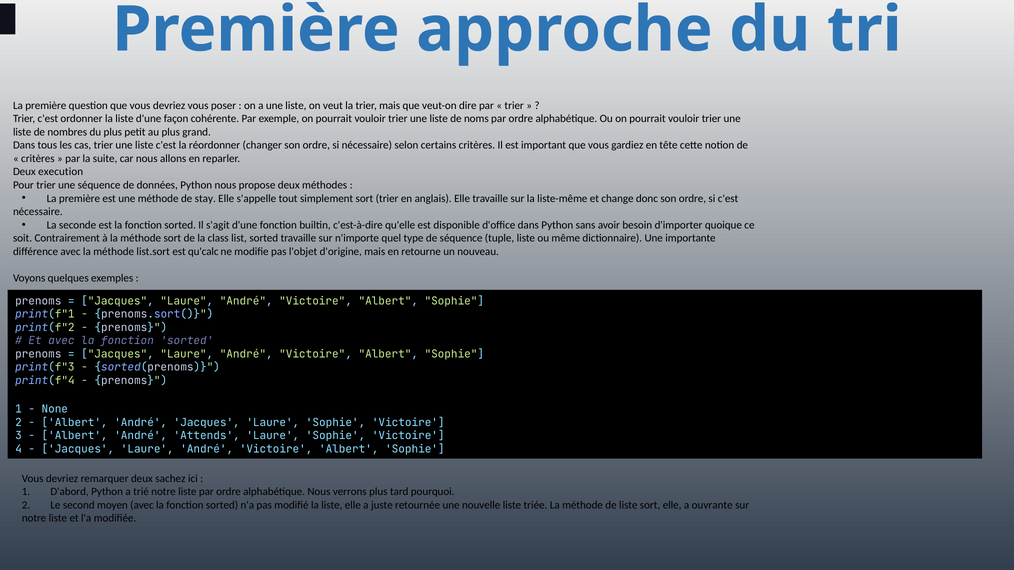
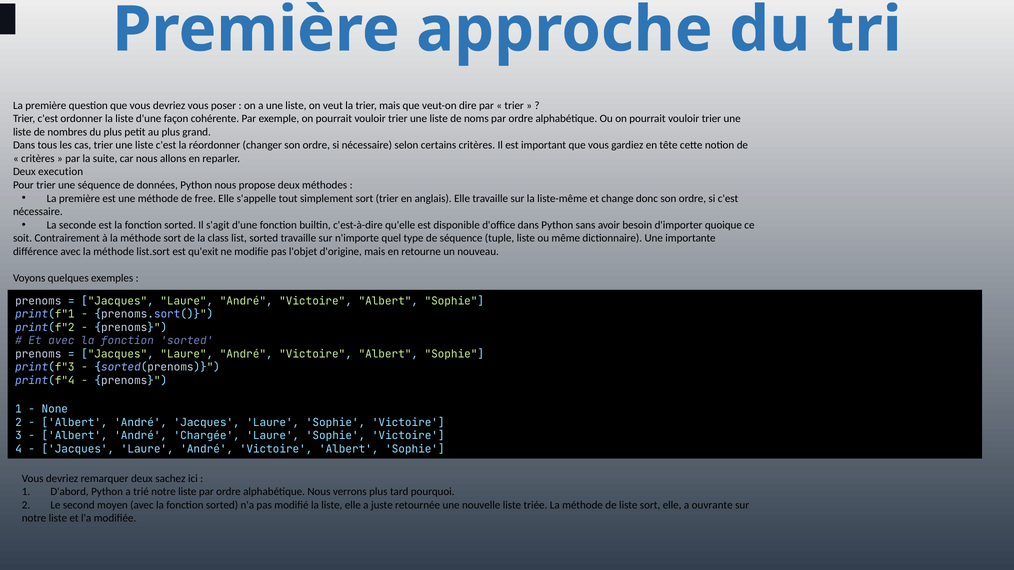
stay: stay -> free (205, 199)
qu'calc: qu'calc -> qu'exit (203, 252)
Attends: Attends -> Chargée (207, 436)
